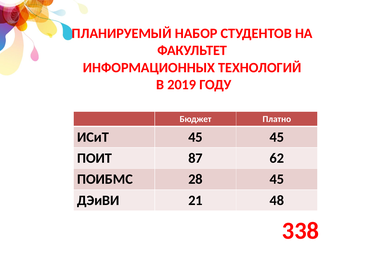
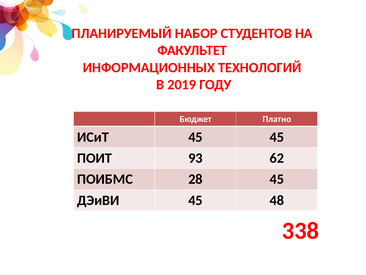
87: 87 -> 93 (195, 158)
ДЭиВИ 21: 21 -> 45 (195, 200)
